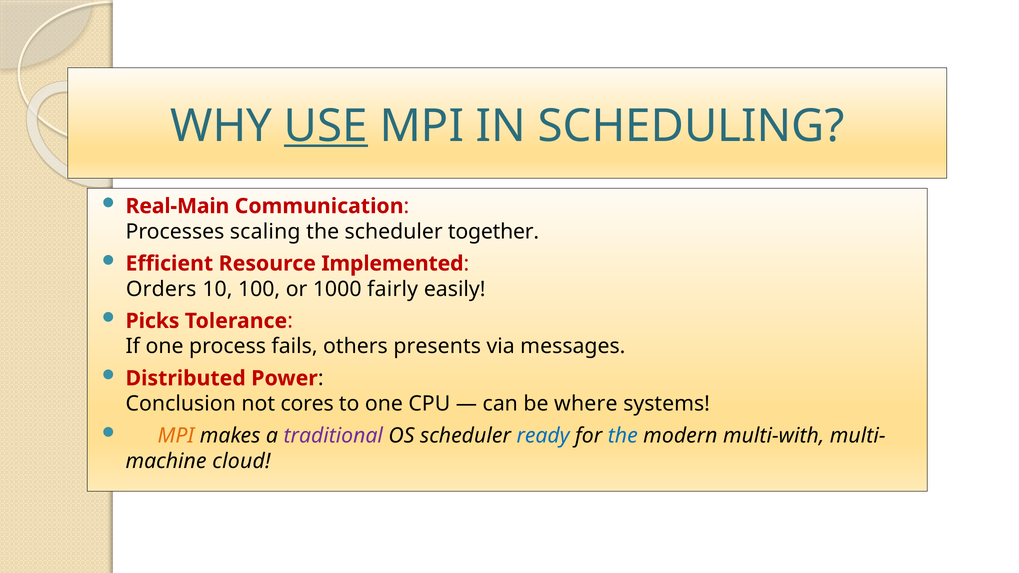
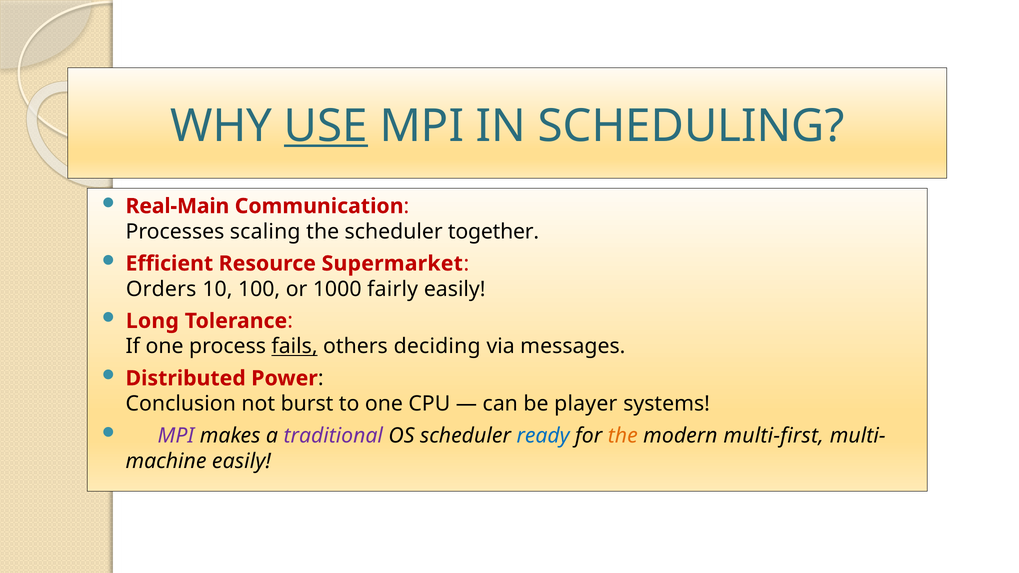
Implemented: Implemented -> Supermarket (392, 264)
Picks: Picks -> Long (152, 321)
fails underline: none -> present (295, 347)
presents: presents -> deciding (437, 347)
cores: cores -> burst (307, 404)
where: where -> player (586, 404)
MPI colour: orange -> purple (176, 436)
the colour: blue -> orange (623, 436)
multi-with: multi-with -> multi-first (774, 436)
cloud: cloud -> easily (242, 461)
